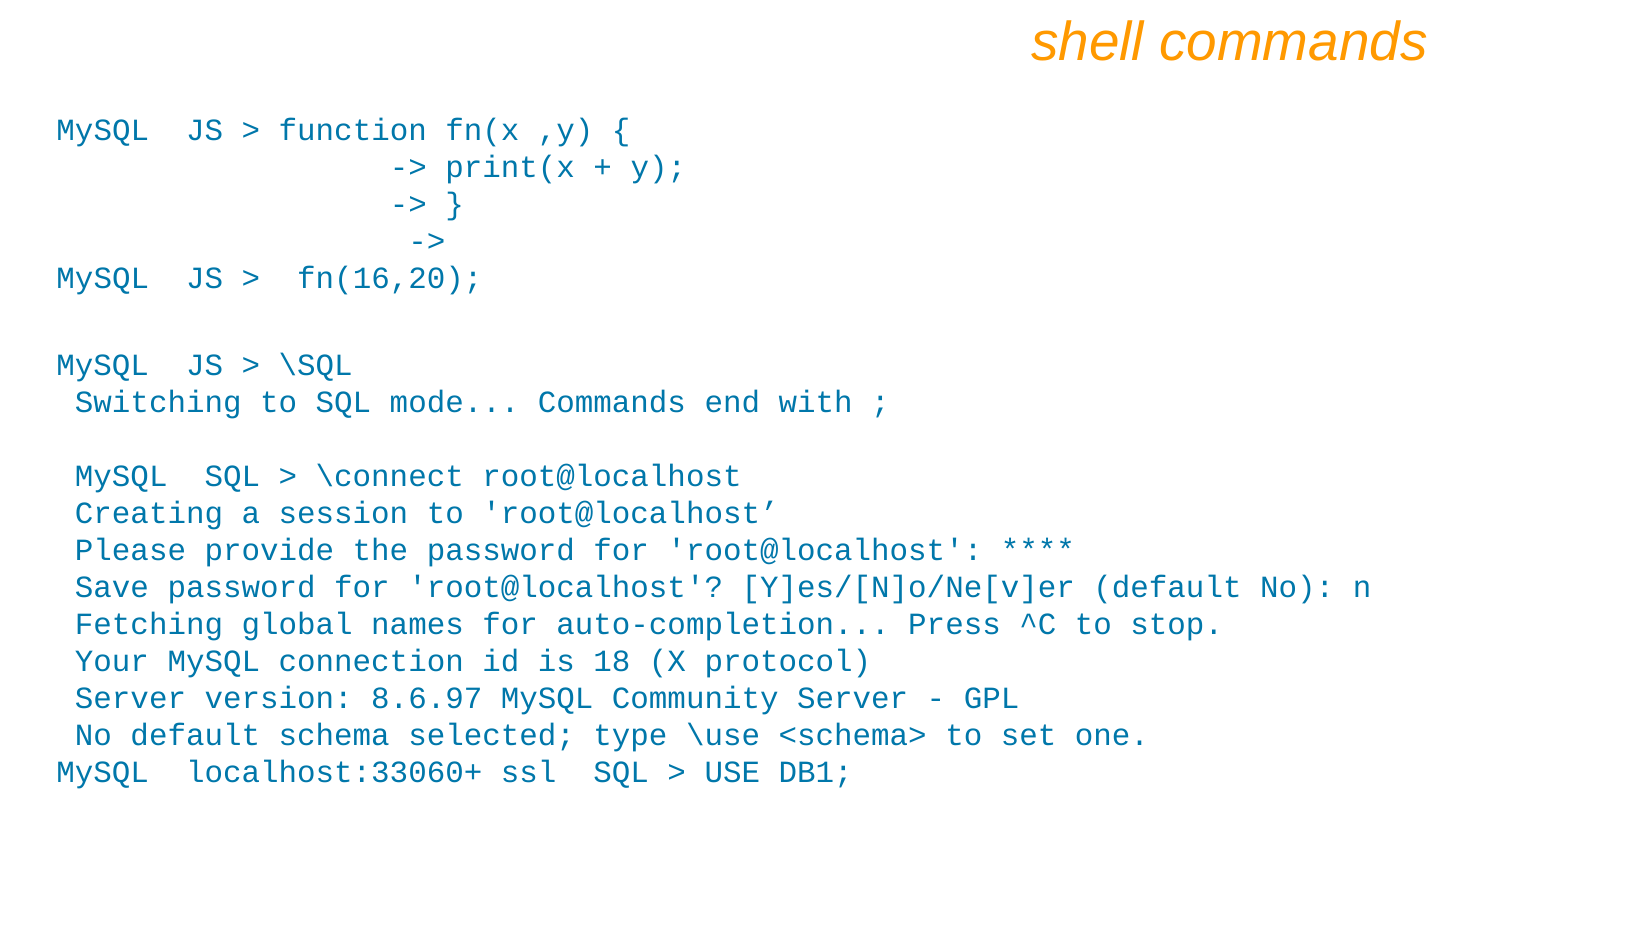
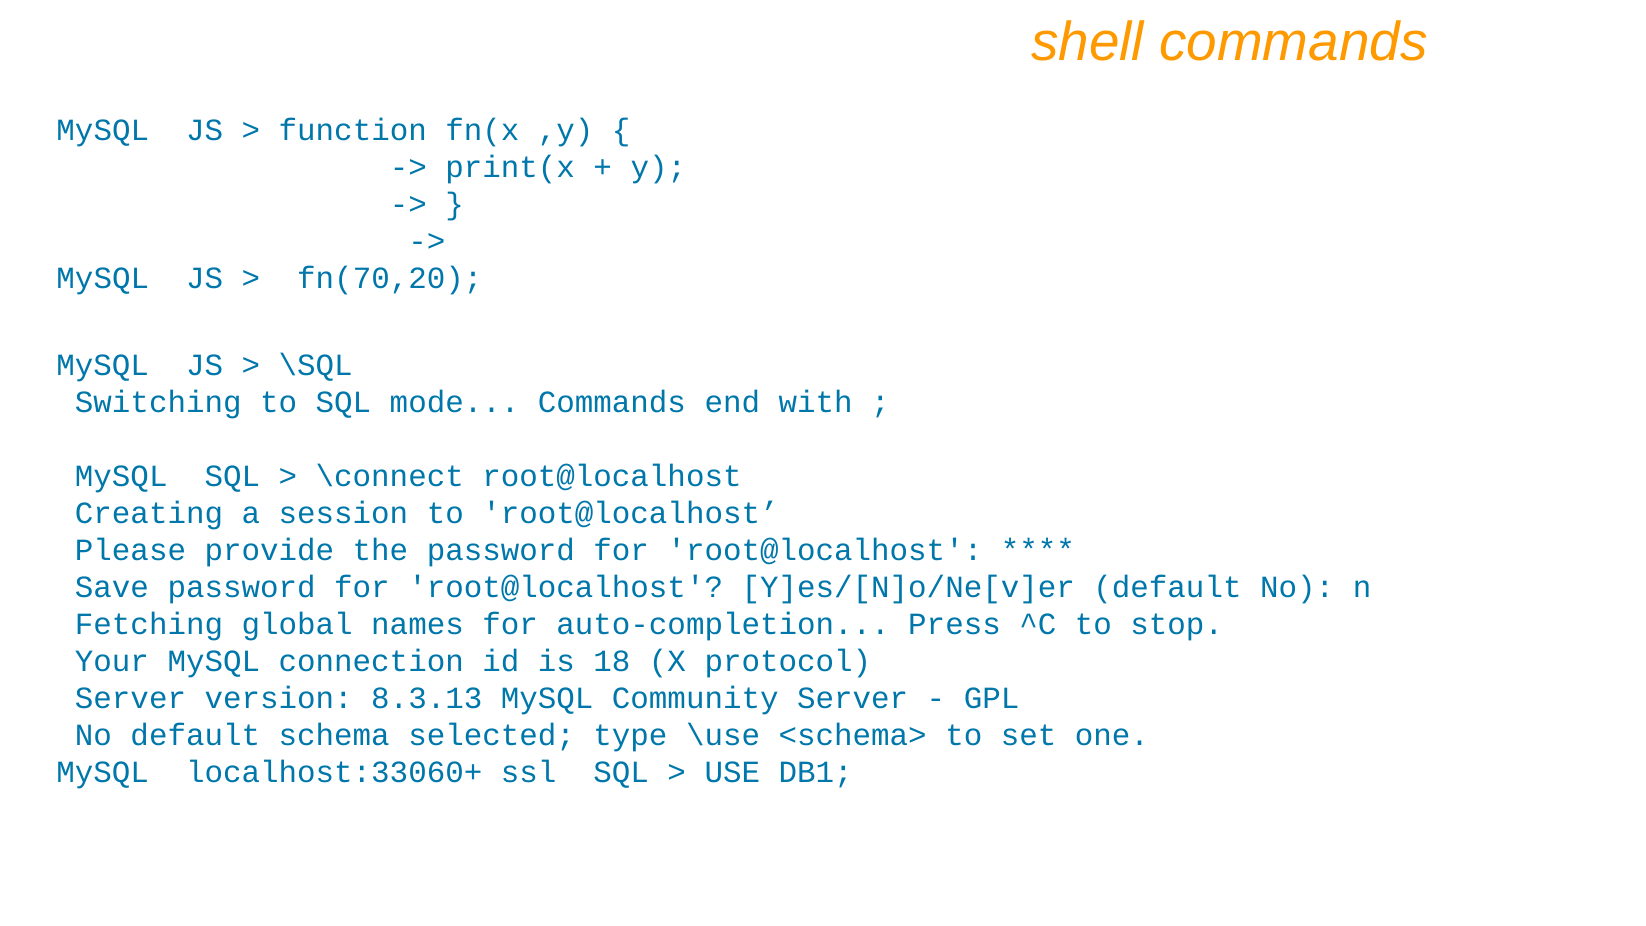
fn(16,20: fn(16,20 -> fn(70,20 (390, 278)
8.6.97: 8.6.97 -> 8.3.13 (427, 698)
